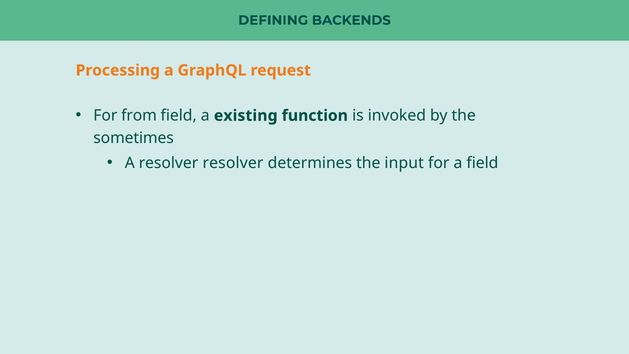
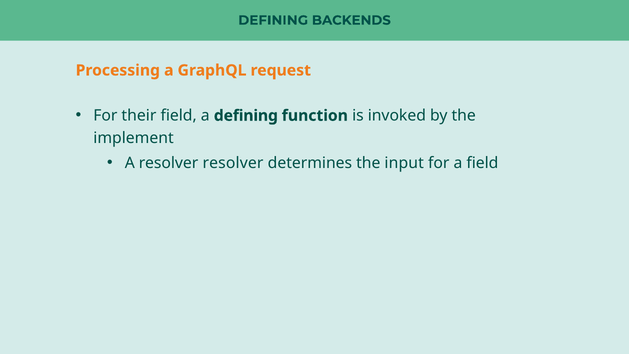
from: from -> their (139, 116)
a existing: existing -> defining (246, 116)
sometimes: sometimes -> implement (134, 138)
